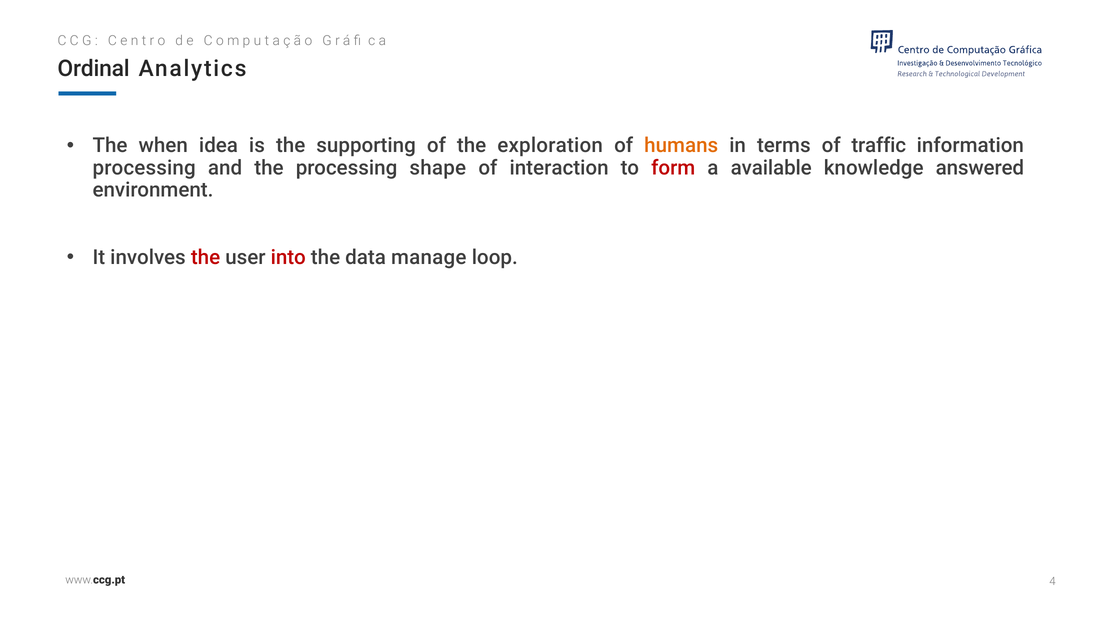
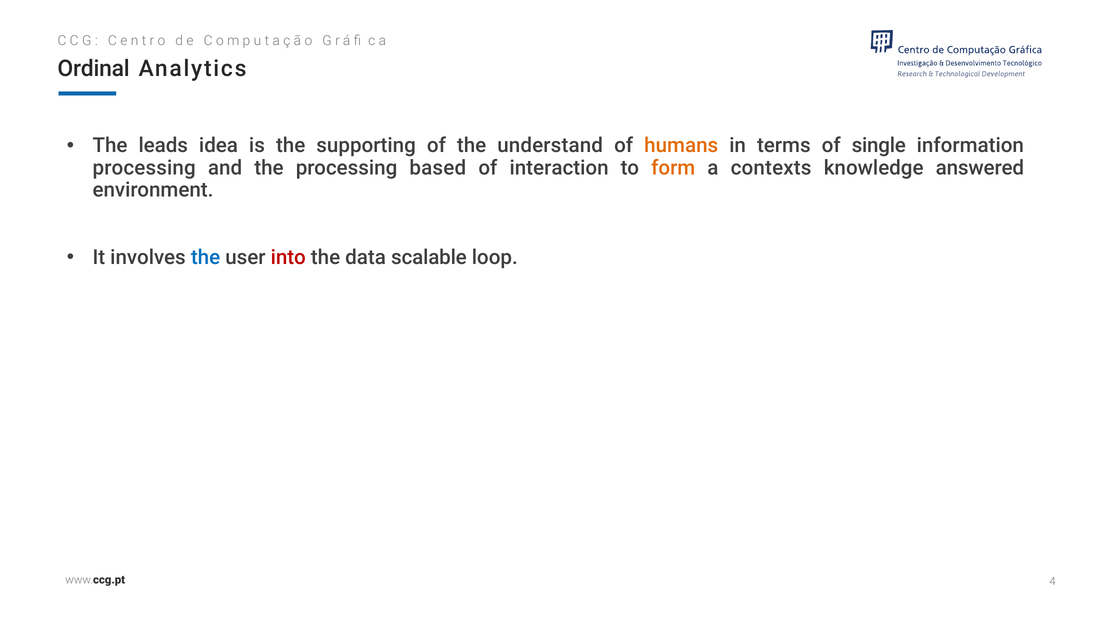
when: when -> leads (163, 146)
exploration: exploration -> understand (550, 146)
traffic: traffic -> single (879, 146)
shape: shape -> based (438, 168)
form colour: red -> orange (673, 168)
available: available -> contexts (771, 168)
the colour: red -> blue (206, 258)
manage: manage -> scalable (429, 258)
